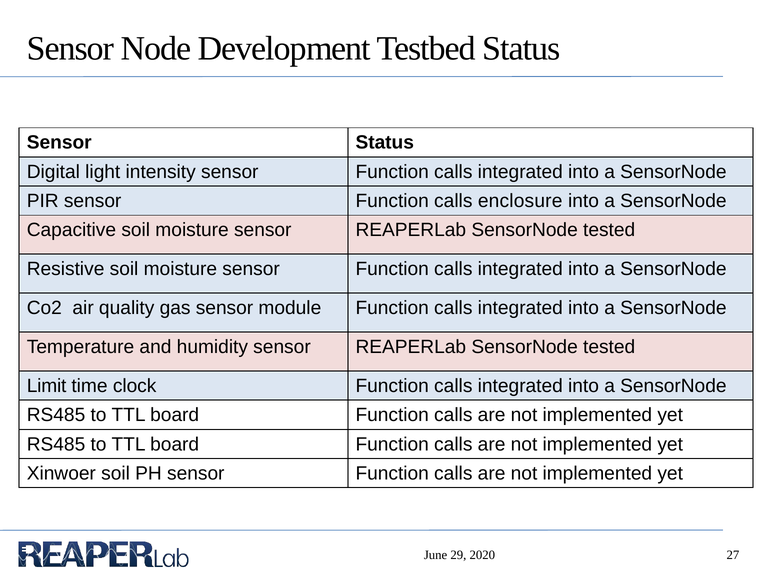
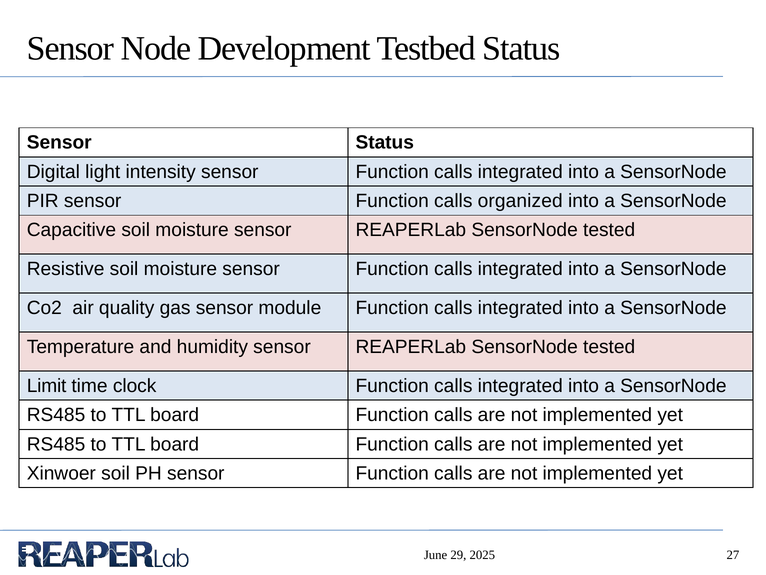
enclosure: enclosure -> organized (520, 201)
2020: 2020 -> 2025 (482, 554)
